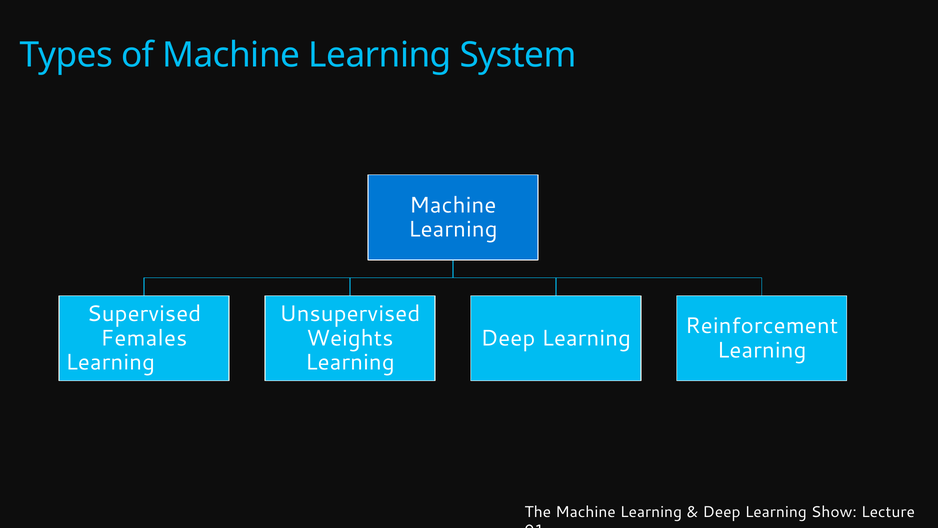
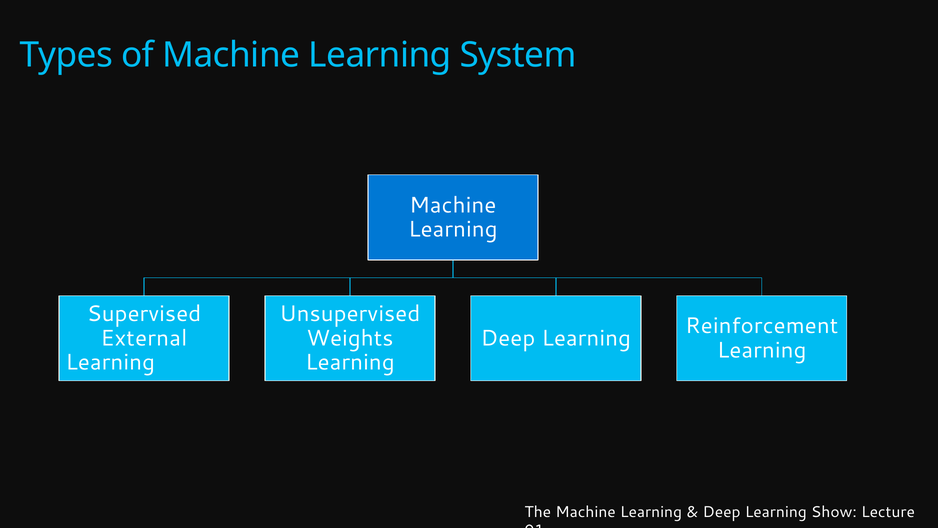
Females: Females -> External (144, 338)
